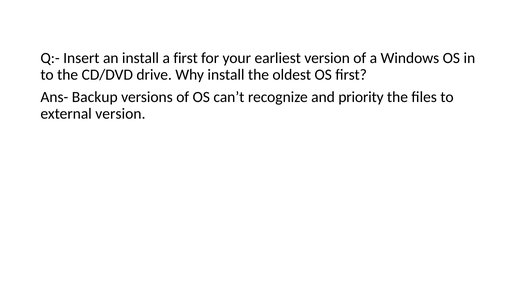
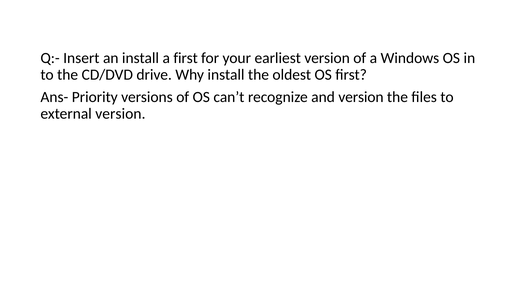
Backup: Backup -> Priority (95, 97)
and priority: priority -> version (361, 97)
